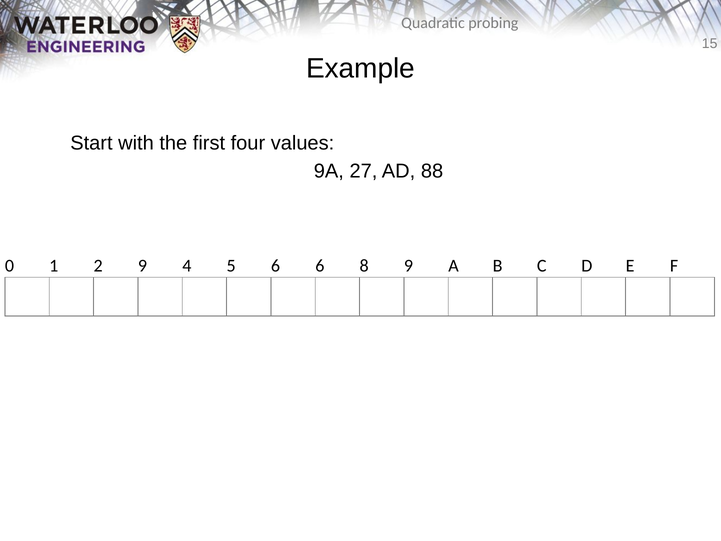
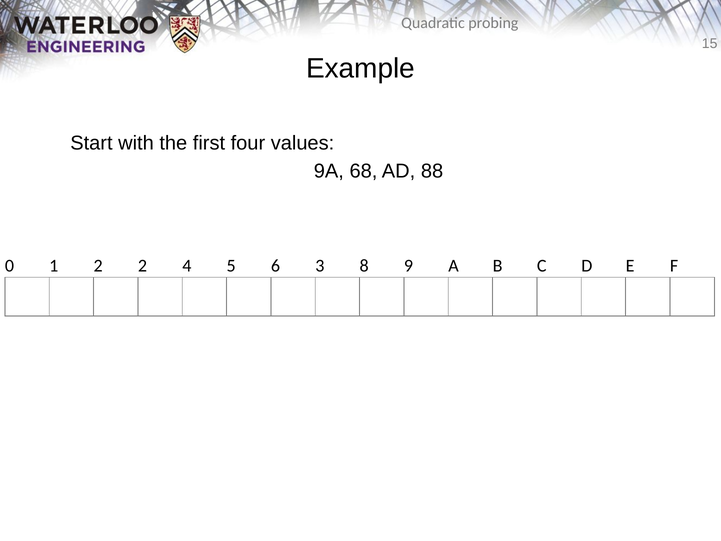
27: 27 -> 68 (363, 171)
2 9: 9 -> 2 (142, 265)
6 6: 6 -> 3 (320, 265)
